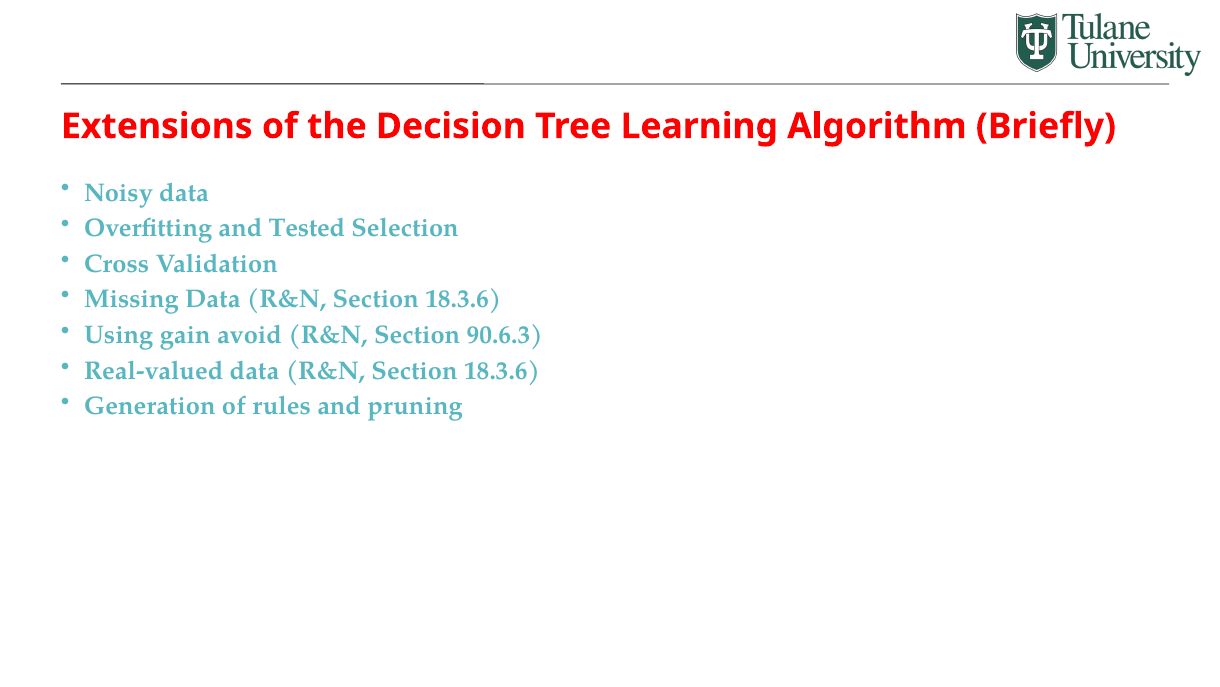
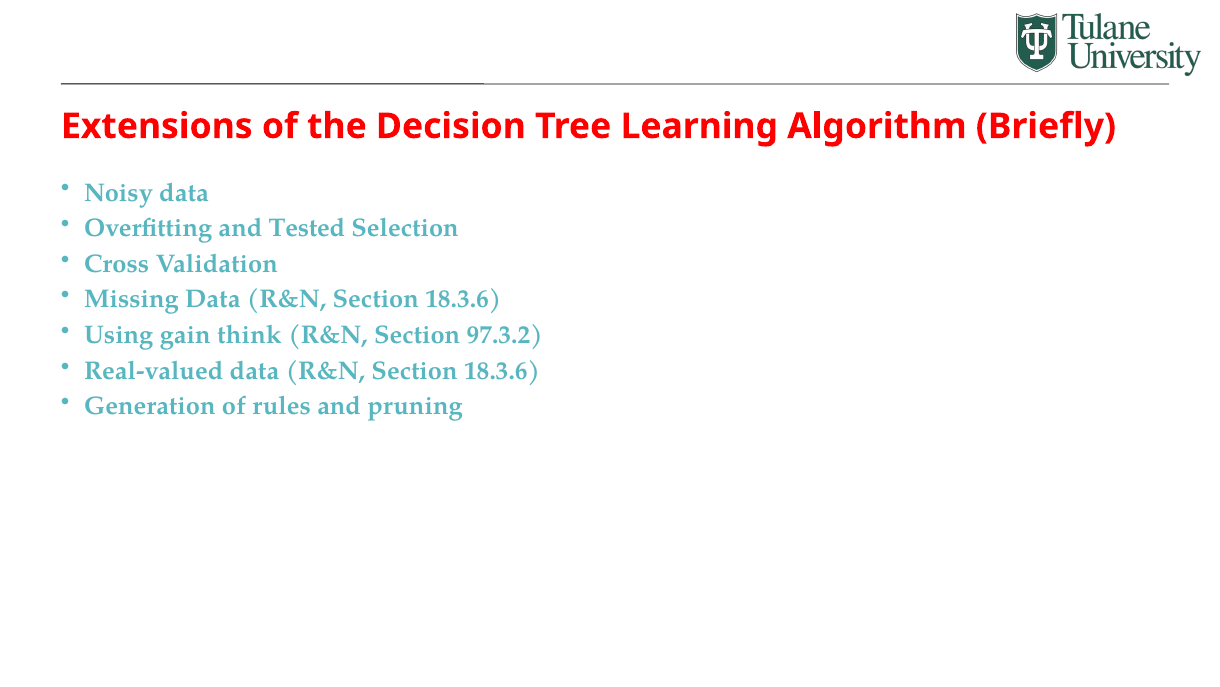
avoid: avoid -> think (249, 335)
90.6.3: 90.6.3 -> 97.3.2 (505, 335)
